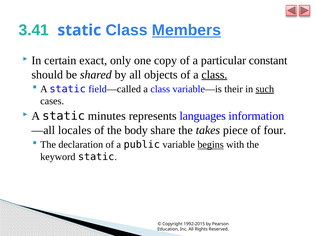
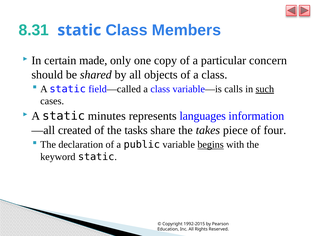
3.41: 3.41 -> 8.31 (34, 30)
Members underline: present -> none (186, 30)
exact: exact -> made (93, 61)
constant: constant -> concern (268, 61)
class underline: present -> none (214, 75)
their: their -> calls (234, 89)
locales: locales -> created (75, 130)
body: body -> tasks (136, 130)
